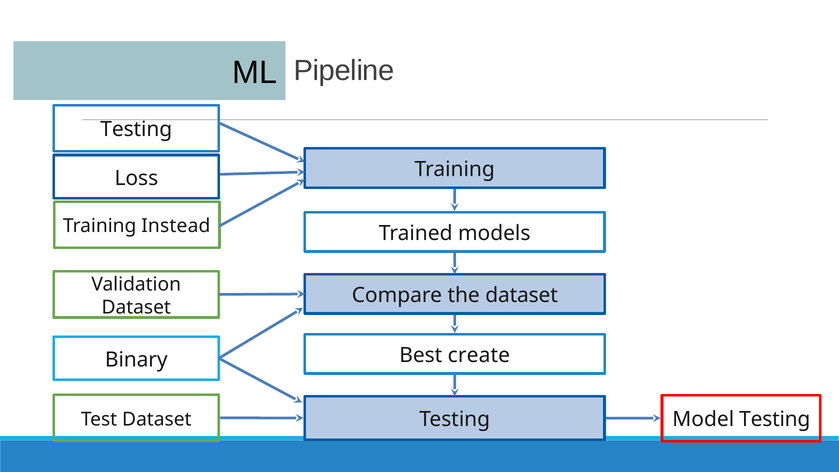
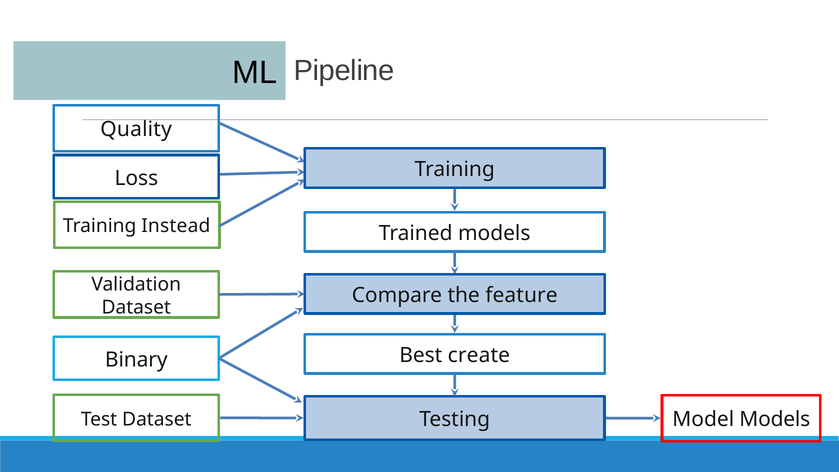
Testing: Testing -> Quality (136, 130)
the dataset: dataset -> feature (521, 295)
Model Testing: Testing -> Models (775, 420)
